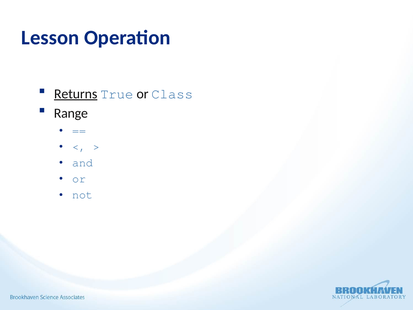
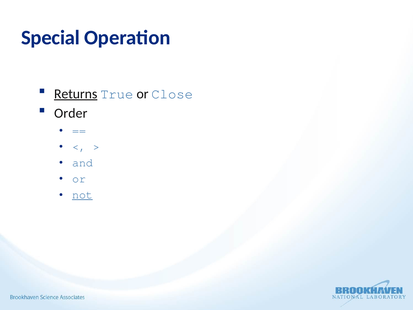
Lesson: Lesson -> Special (50, 38)
Class: Class -> Close (172, 94)
Range: Range -> Order (71, 113)
not underline: none -> present (82, 195)
